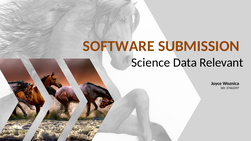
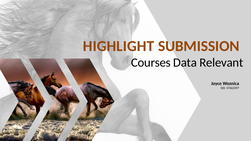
SOFTWARE: SOFTWARE -> HIGHLIGHT (119, 46)
Science: Science -> Courses (151, 63)
